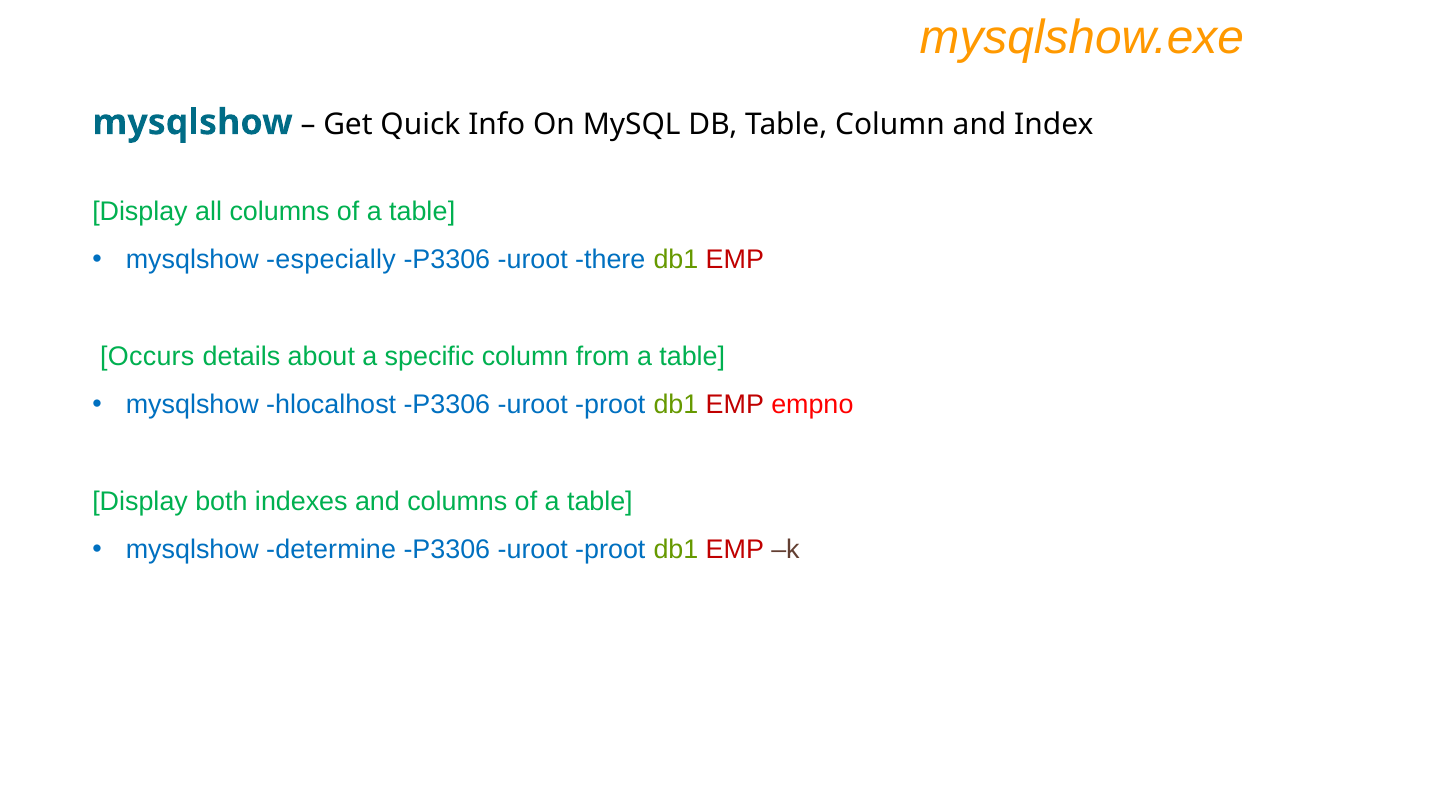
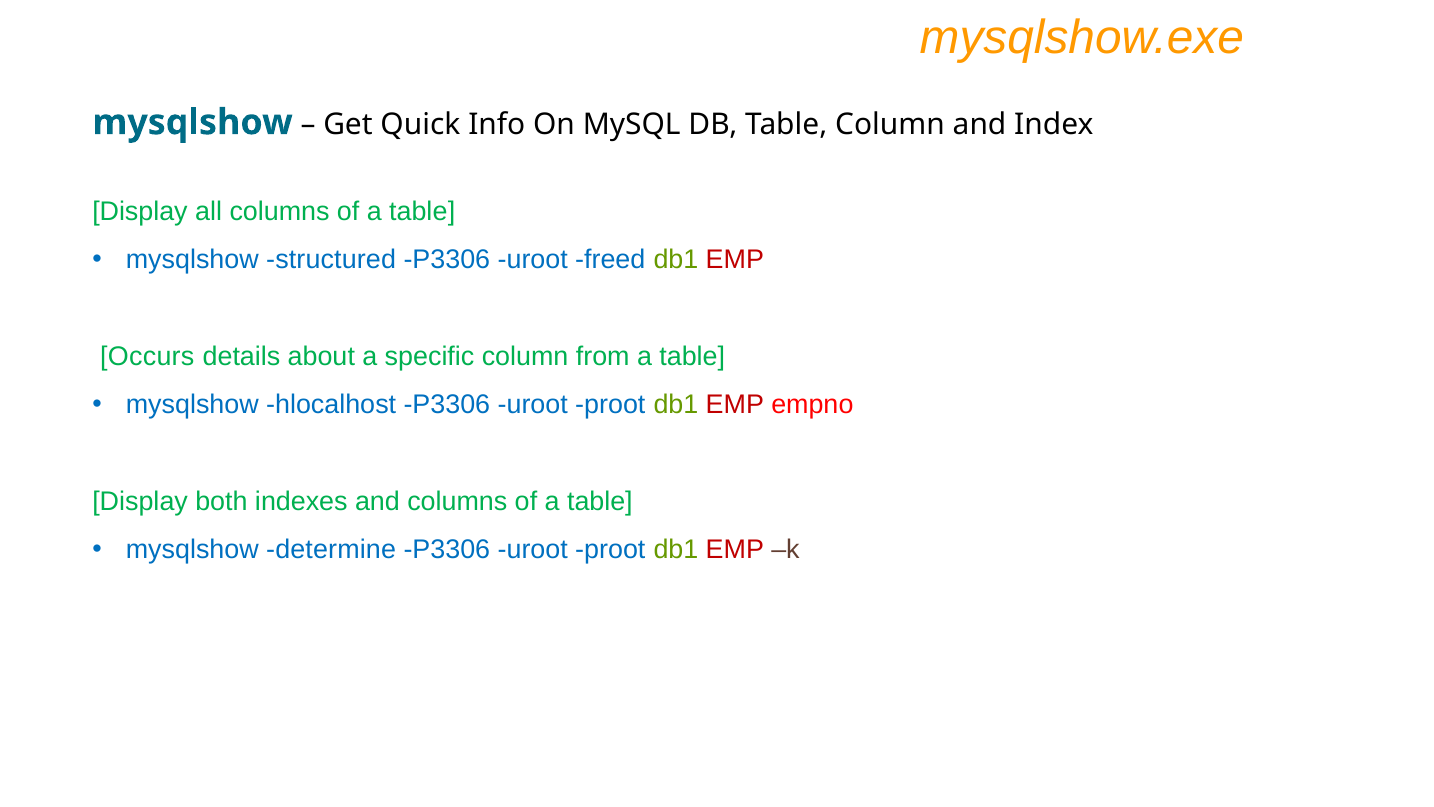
especially: especially -> structured (331, 259)
there: there -> freed (610, 259)
